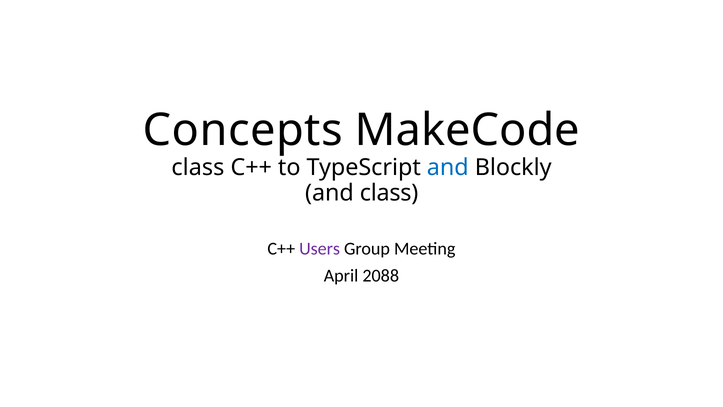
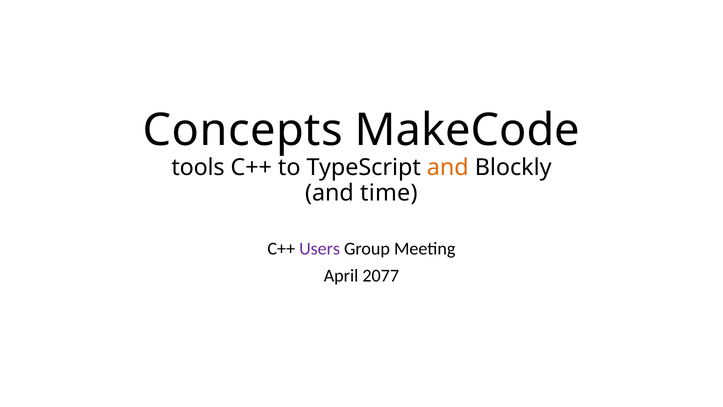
class: class -> tools (198, 167)
and colour: blue -> orange (448, 167)
and class: class -> time (389, 193)
2088: 2088 -> 2077 (381, 276)
